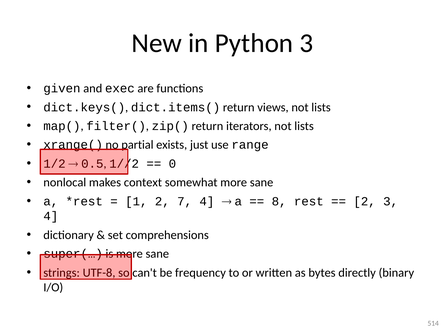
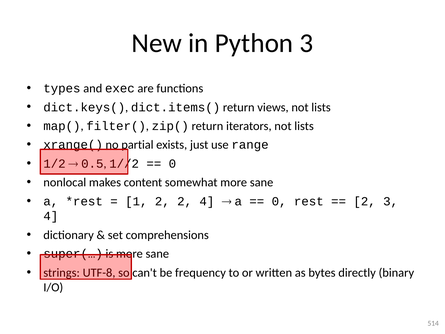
given: given -> types (62, 88)
context: context -> content (143, 182)
2 7: 7 -> 2 (185, 201)
8: 8 -> 0 (279, 201)
